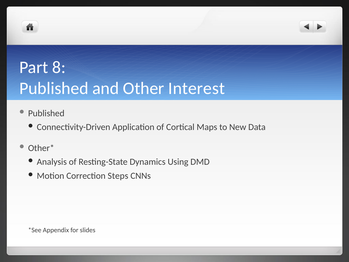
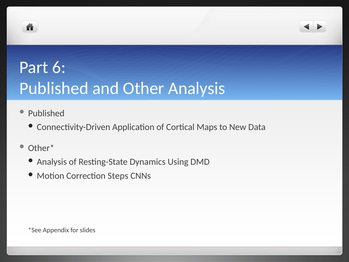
8: 8 -> 6 (59, 67)
Other Interest: Interest -> Analysis (197, 88)
